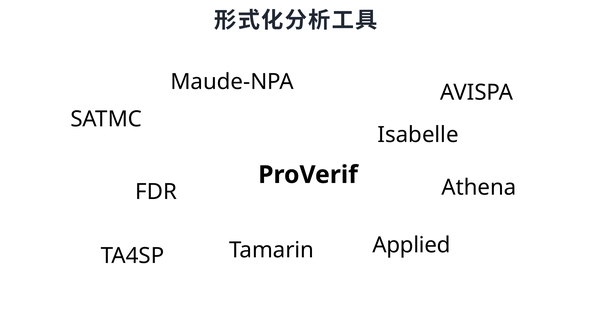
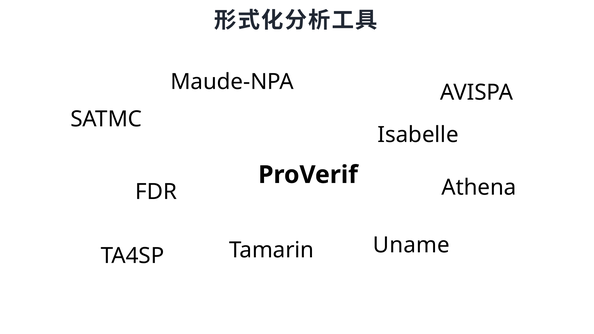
Applied: Applied -> Uname (411, 245)
